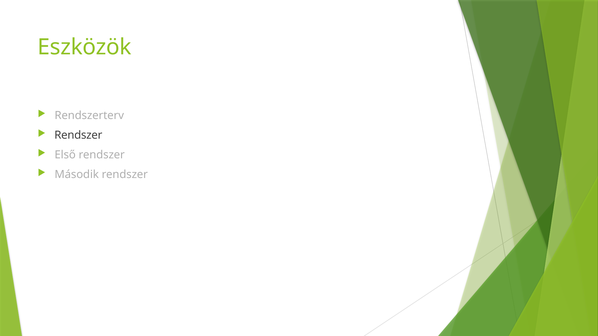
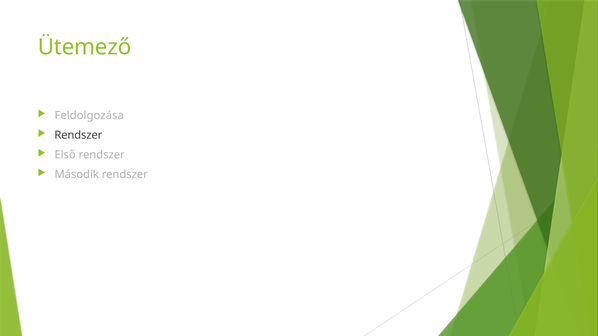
Eszközök: Eszközök -> Ütemező (85, 47)
Rendszerterv: Rendszerterv -> Feldolgozása (89, 116)
